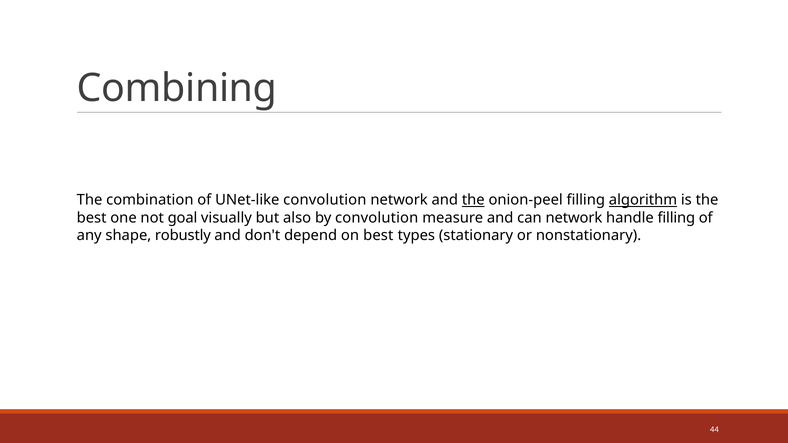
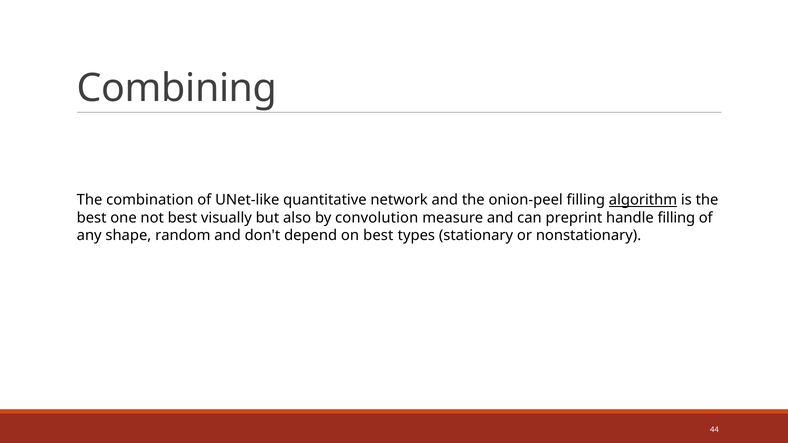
UNet-like convolution: convolution -> quantitative (325, 200)
the underline: present -> none (473, 200)
not goal: goal -> best (182, 218)
can network: network -> preprint (574, 218)
robustly: robustly -> random (183, 236)
